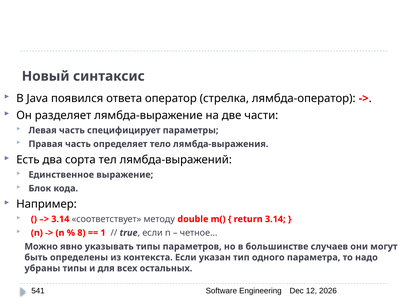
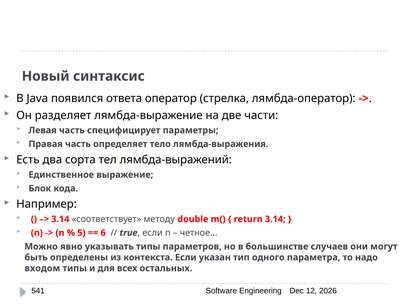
8: 8 -> 5 (81, 233)
1: 1 -> 6 (103, 233)
убраны: убраны -> входом (42, 268)
